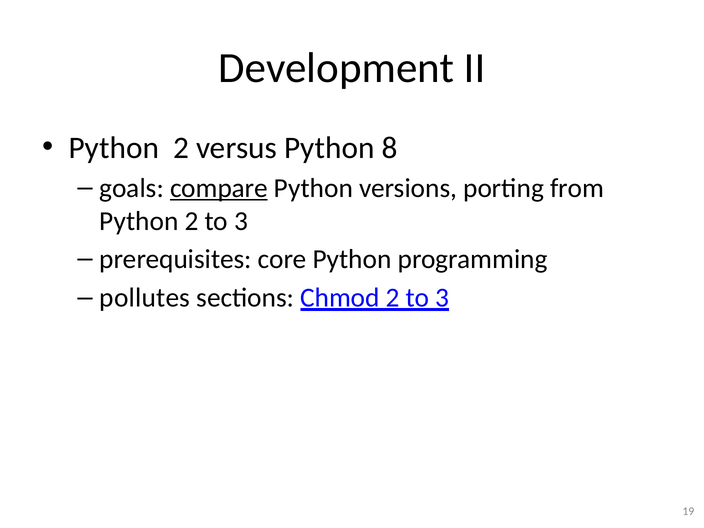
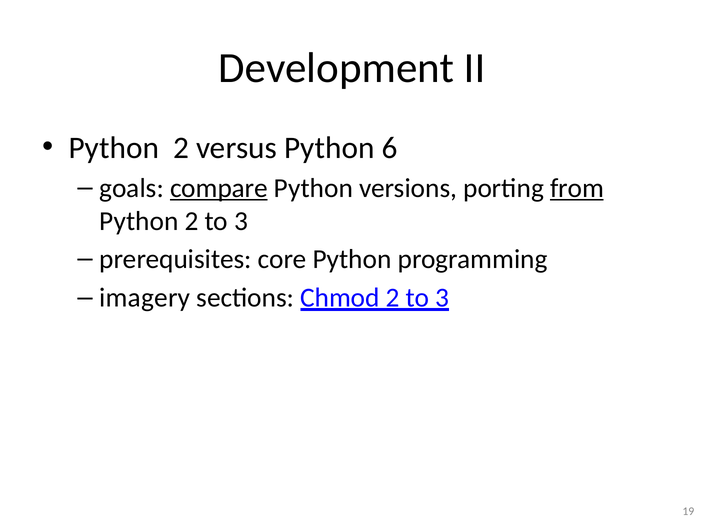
8: 8 -> 6 (390, 148)
from underline: none -> present (577, 188)
pollutes: pollutes -> imagery (145, 298)
